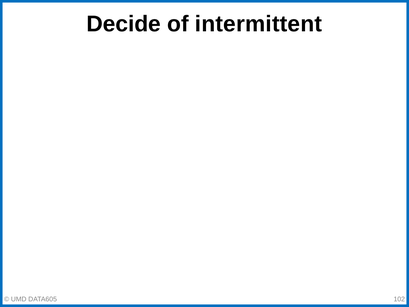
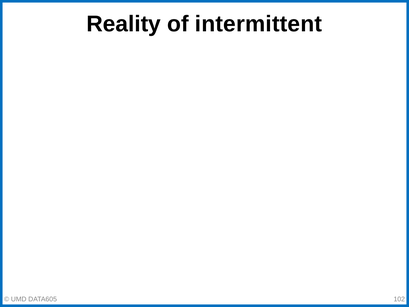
Decide: Decide -> Reality (124, 24)
